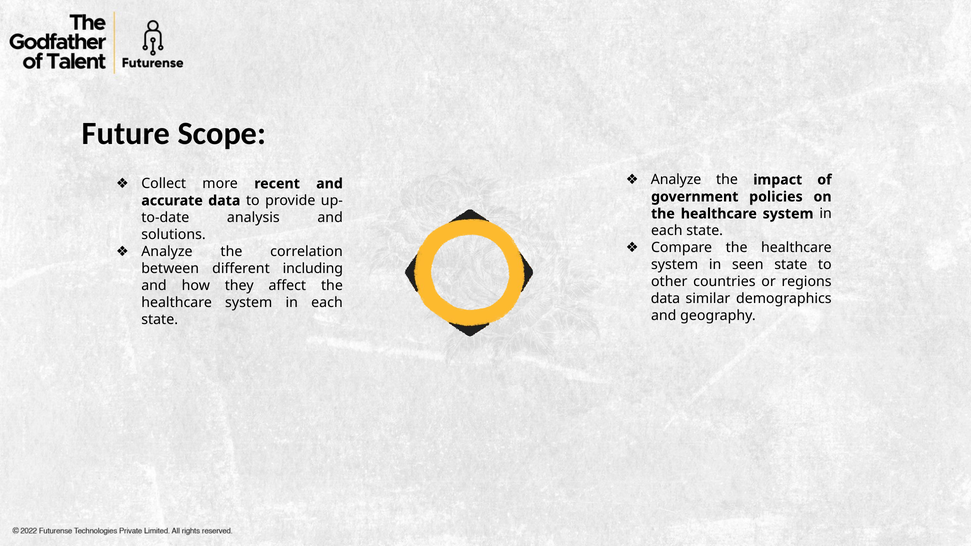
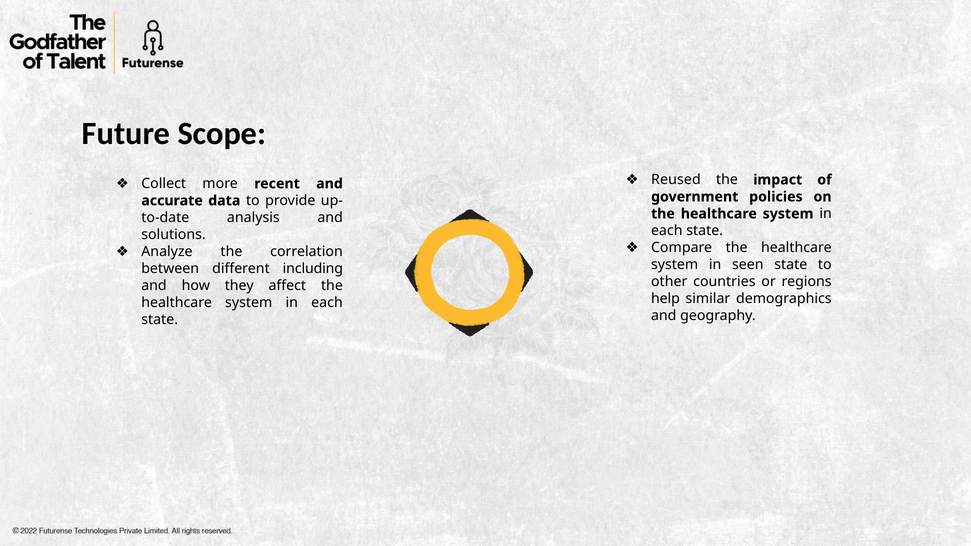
Analyze: Analyze -> Reused (676, 180)
data: data -> help (665, 299)
